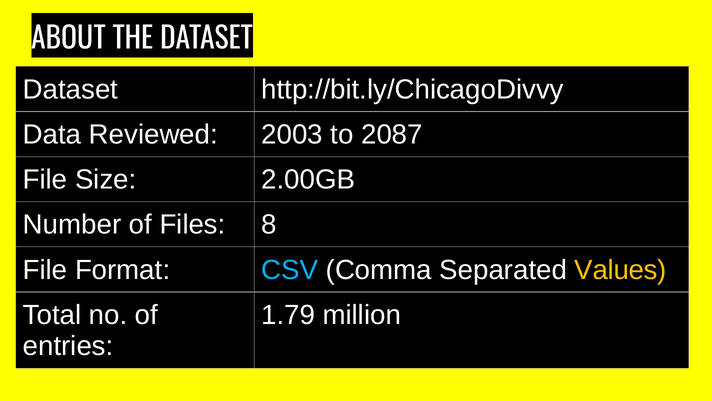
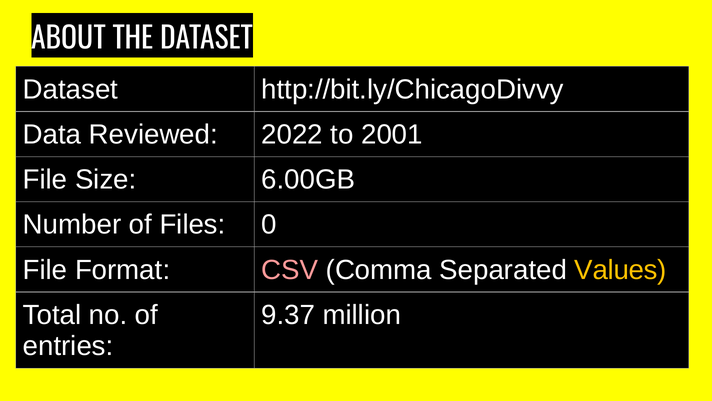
2003: 2003 -> 2022 (292, 134)
2087: 2087 -> 2001 (392, 134)
2.00GB: 2.00GB -> 6.00GB (308, 179)
8: 8 -> 0 (269, 225)
CSV colour: light blue -> pink (290, 270)
1.79: 1.79 -> 9.37 (288, 315)
